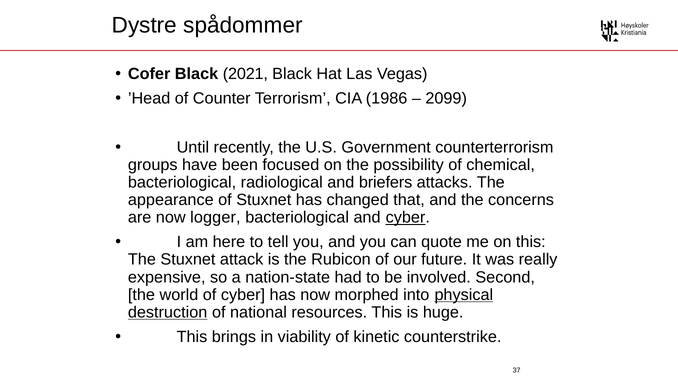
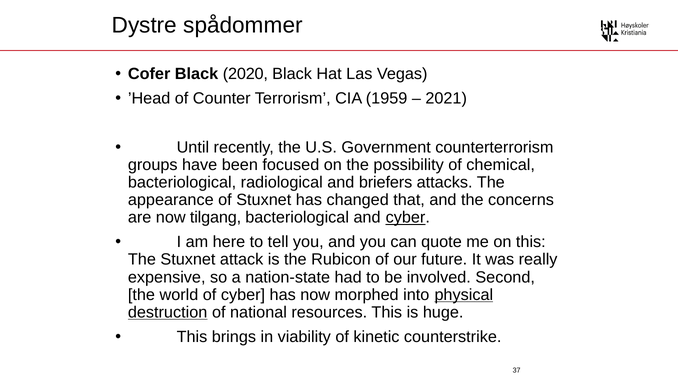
2021: 2021 -> 2020 (245, 74)
1986: 1986 -> 1959 (387, 98)
2099: 2099 -> 2021 (446, 98)
logger: logger -> tilgang (216, 218)
